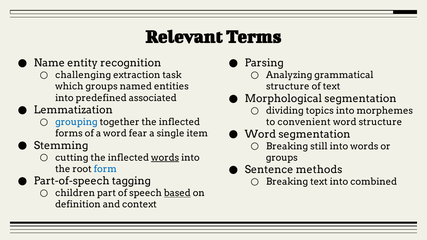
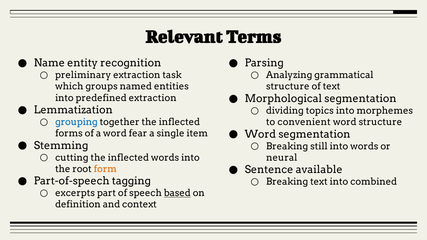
challenging: challenging -> preliminary (83, 75)
predefined associated: associated -> extraction (153, 98)
words underline: present -> none (165, 158)
groups: groups -> neural (282, 158)
methods: methods -> available (319, 170)
form colour: blue -> orange (105, 169)
children: children -> excerpts (75, 193)
